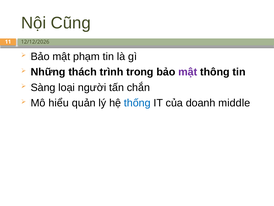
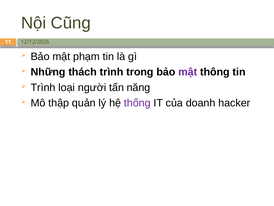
Sàng: Sàng -> Trình (43, 87)
chắn: chắn -> năng (138, 87)
hiểu: hiểu -> thập (59, 103)
thống colour: blue -> purple (137, 103)
middle: middle -> hacker (234, 103)
